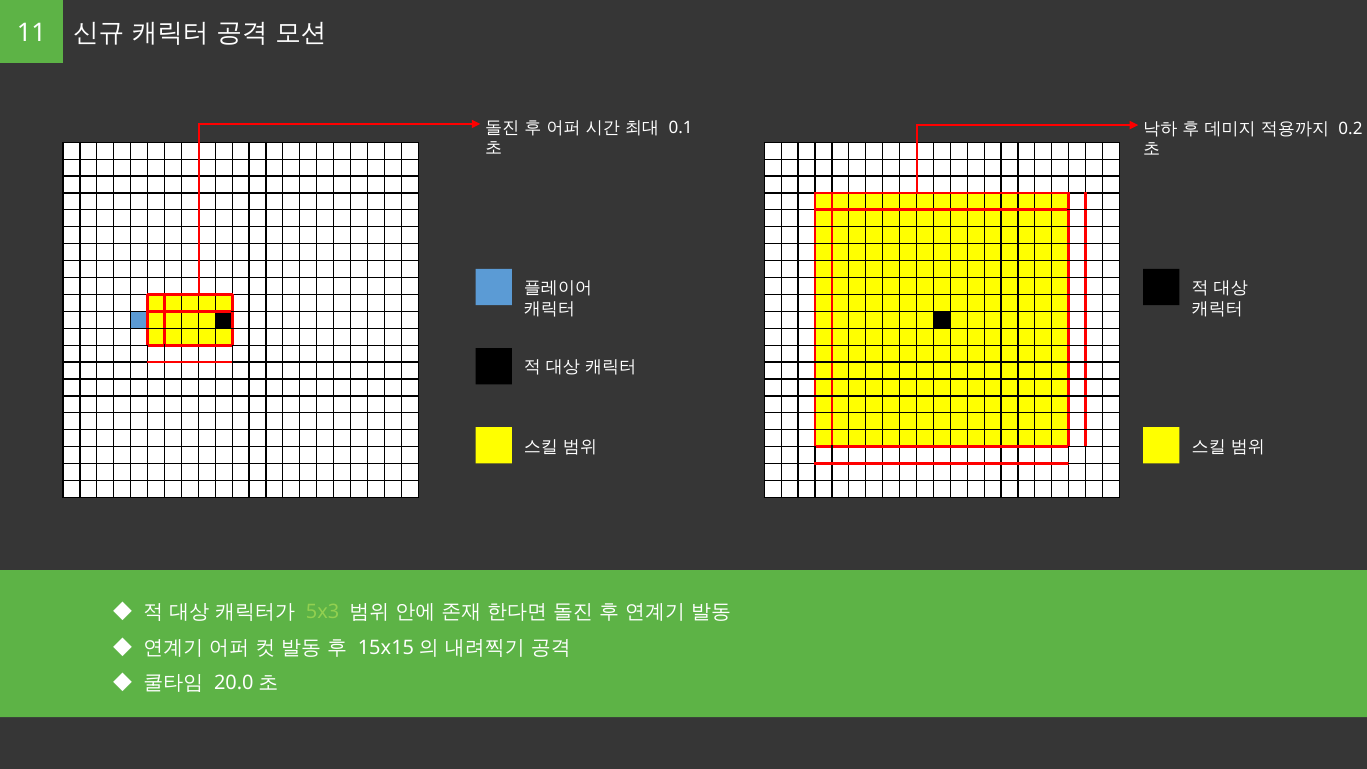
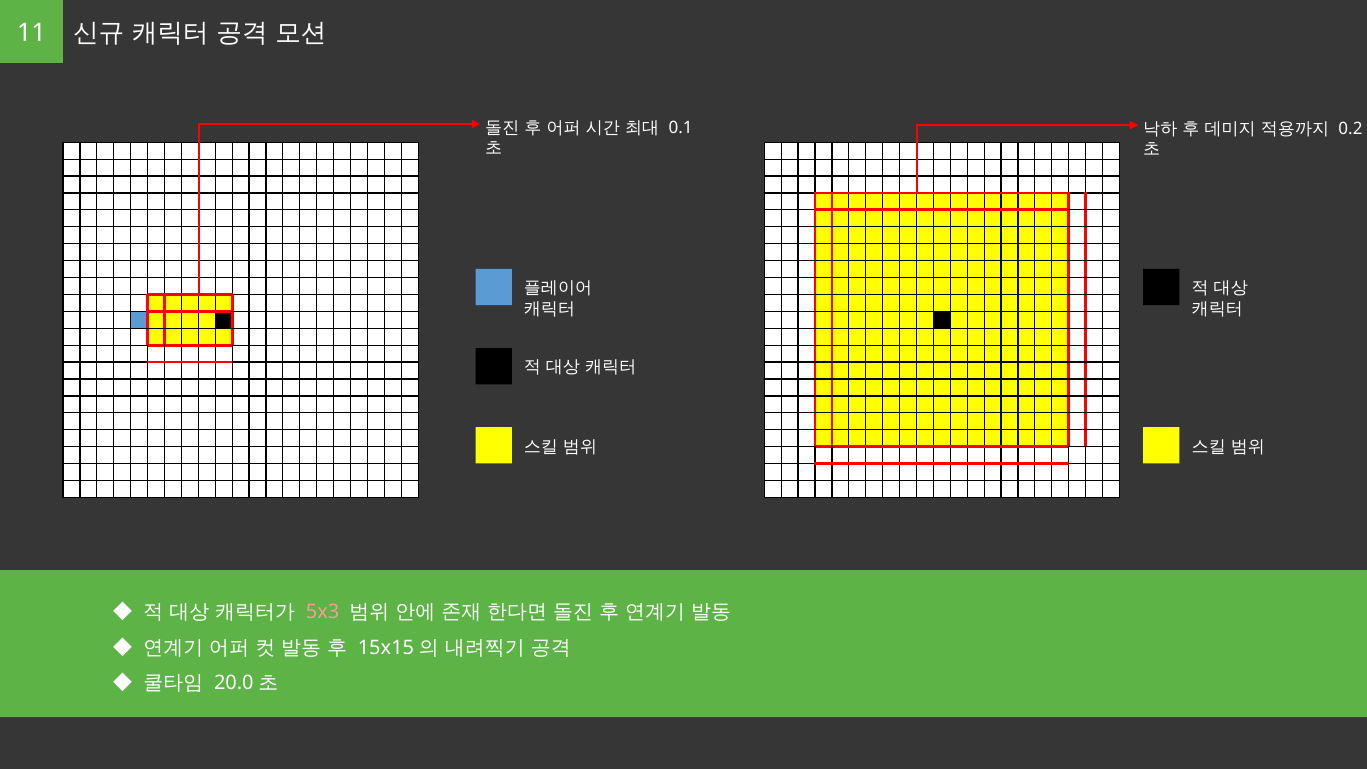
5x3 colour: light green -> pink (323, 612)
